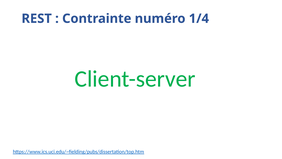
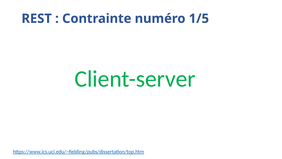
1/4: 1/4 -> 1/5 (199, 19)
